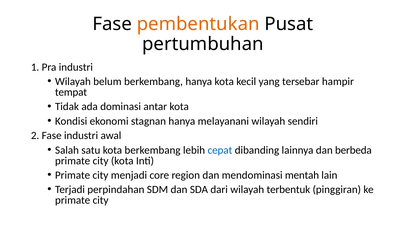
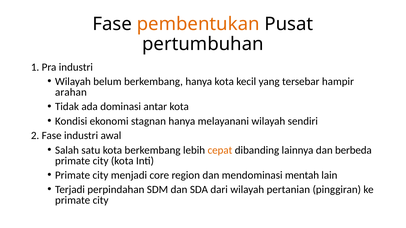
tempat: tempat -> arahan (71, 92)
cepat colour: blue -> orange (220, 150)
terbentuk: terbentuk -> pertanian (288, 190)
